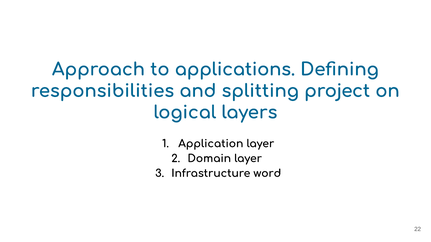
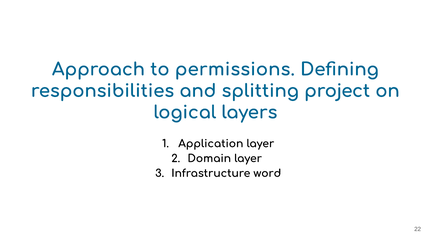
applications: applications -> permissions (235, 70)
